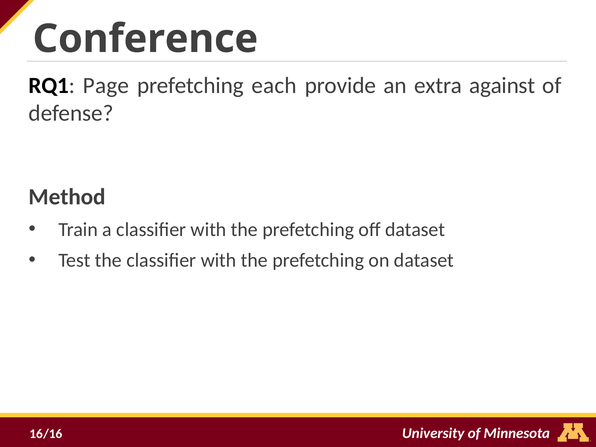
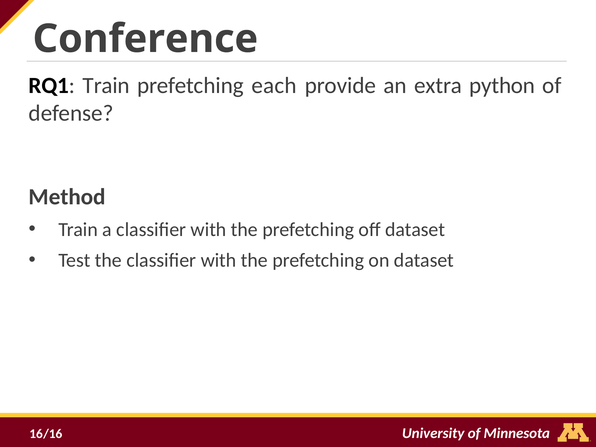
RQ1 Page: Page -> Train (106, 85)
against: against -> python (502, 85)
